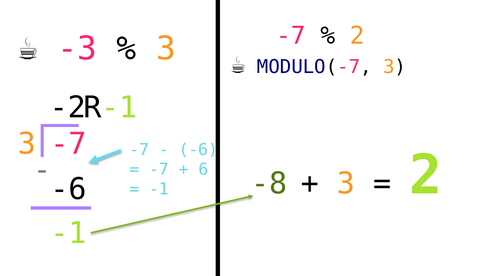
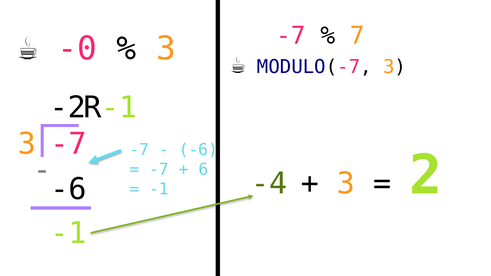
-3: -3 -> -0 (77, 49)
2: 2 -> 7 (357, 36)
-8: -8 -> -4 (269, 184)
